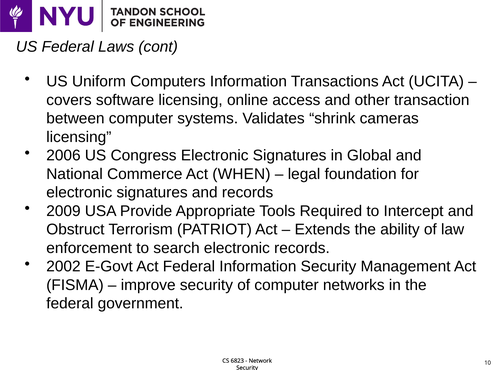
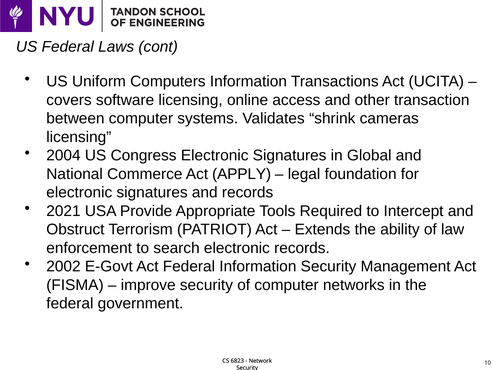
2006: 2006 -> 2004 (63, 155)
WHEN: WHEN -> APPLY (242, 174)
2009: 2009 -> 2021 (63, 211)
